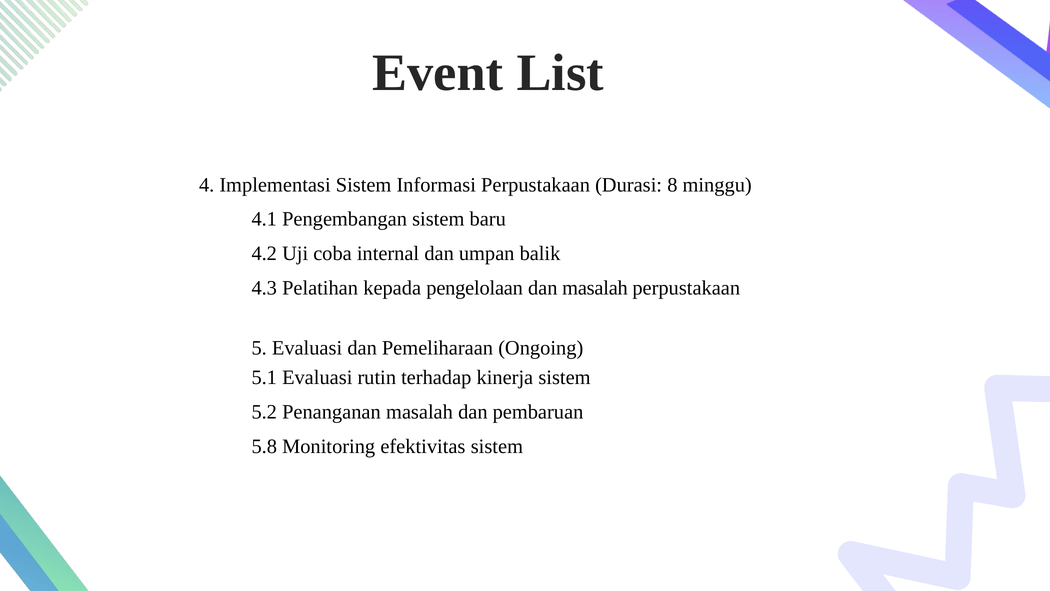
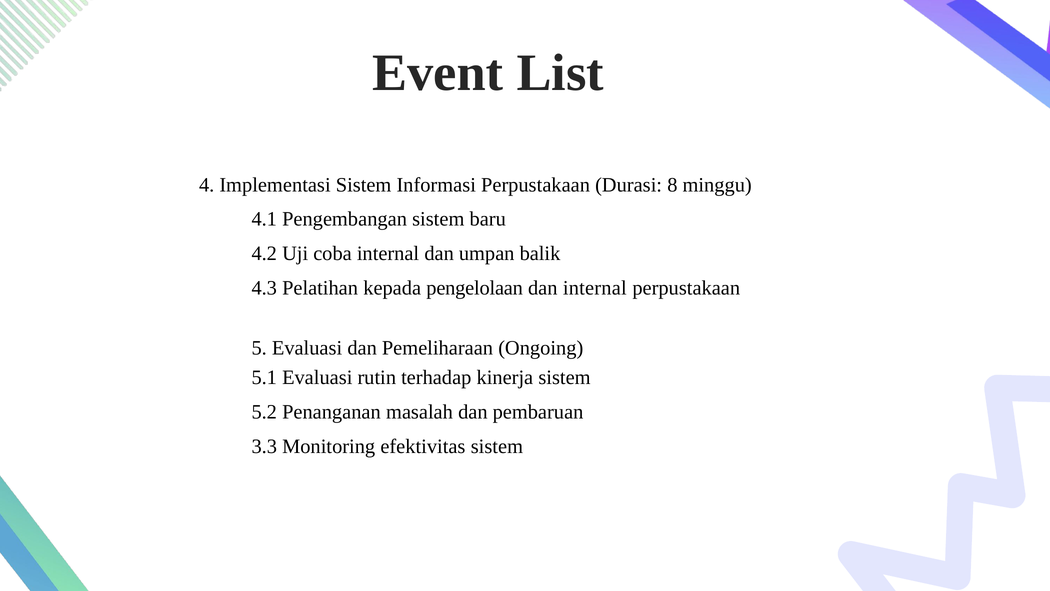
dan masalah: masalah -> internal (595, 288)
5.8: 5.8 -> 3.3 (264, 446)
